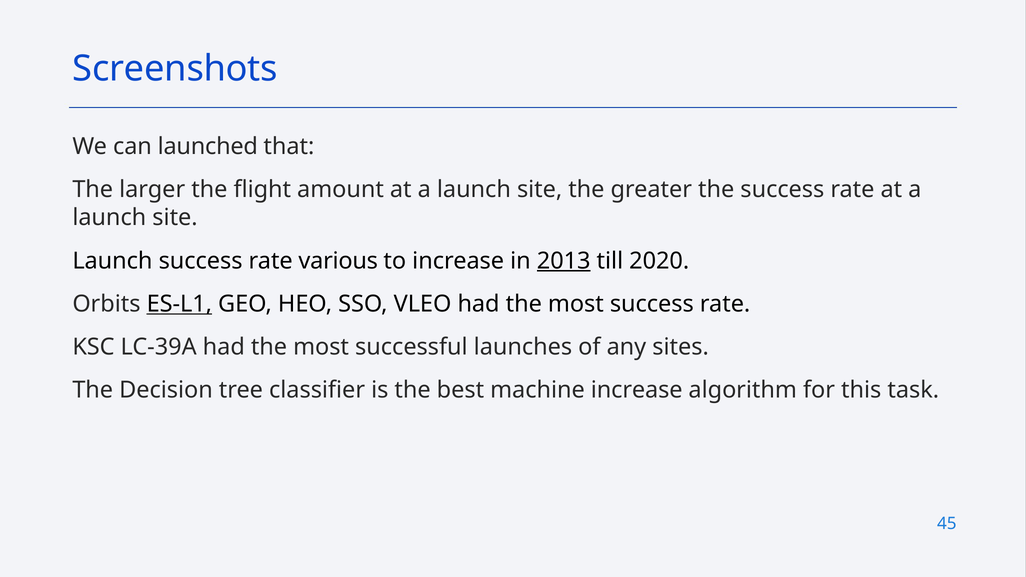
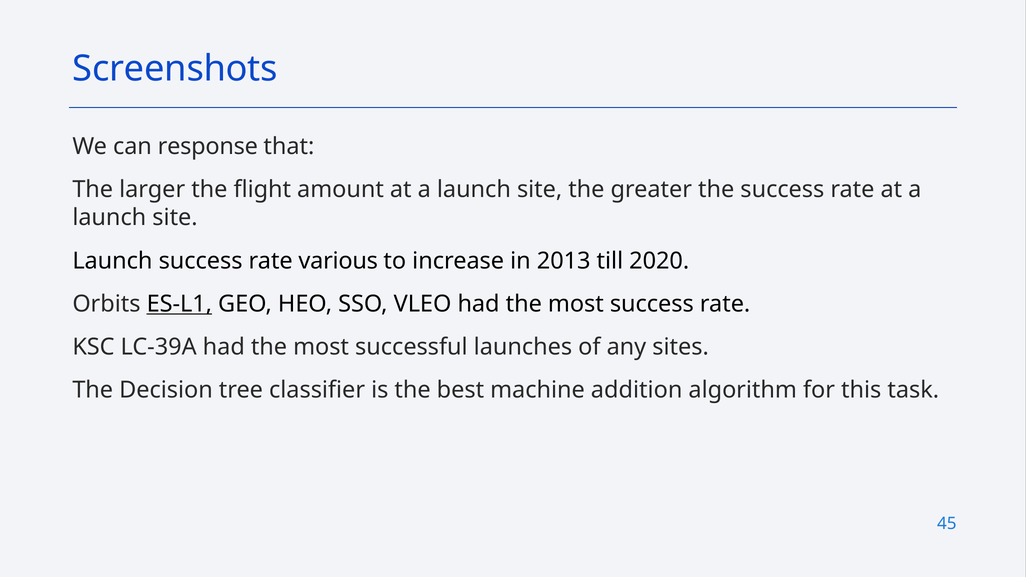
launched: launched -> response (208, 146)
2013 underline: present -> none (564, 261)
machine increase: increase -> addition (637, 390)
